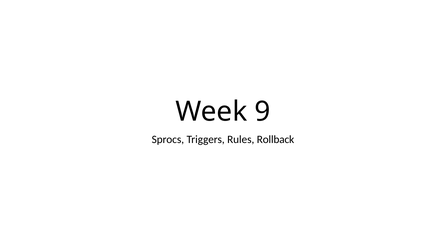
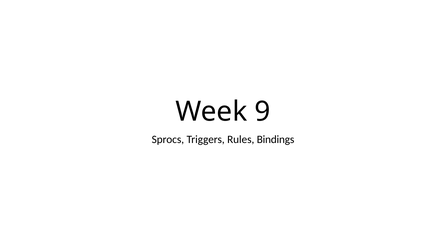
Rollback: Rollback -> Bindings (276, 139)
